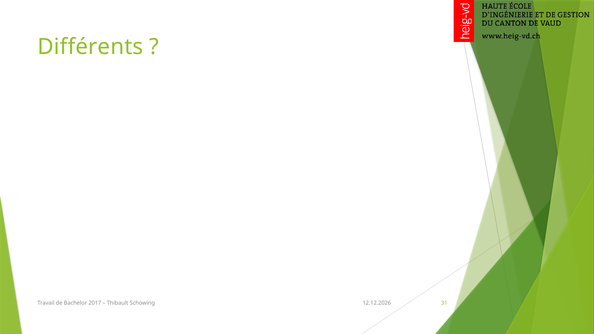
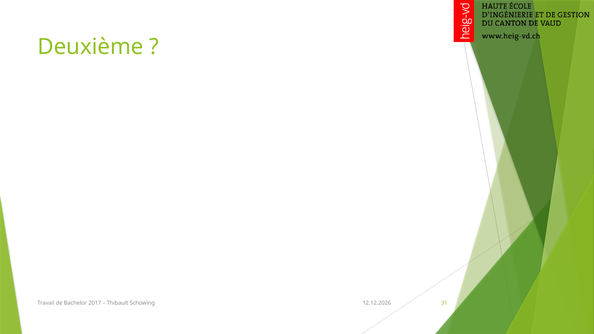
Différents: Différents -> Deuxième (90, 47)
